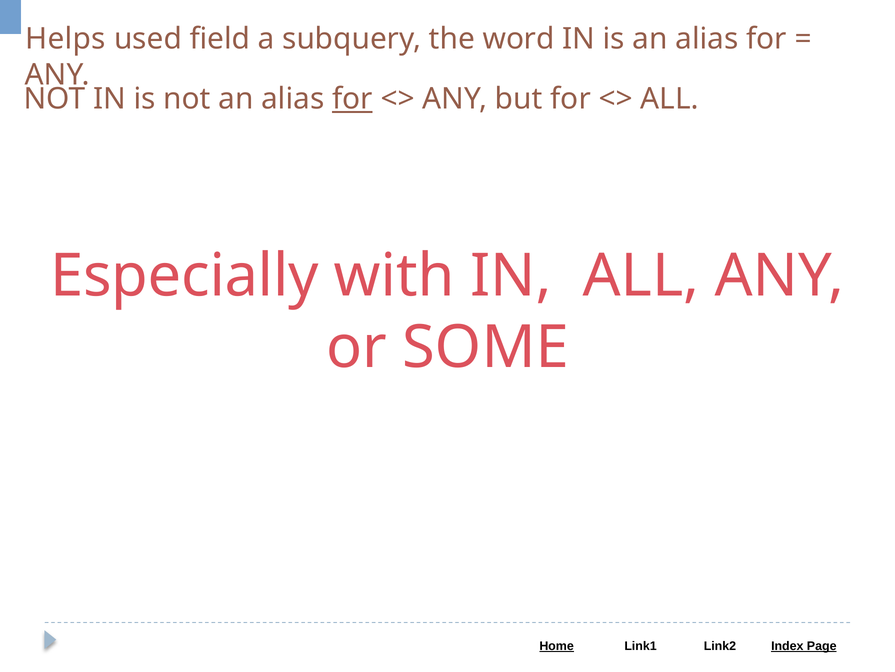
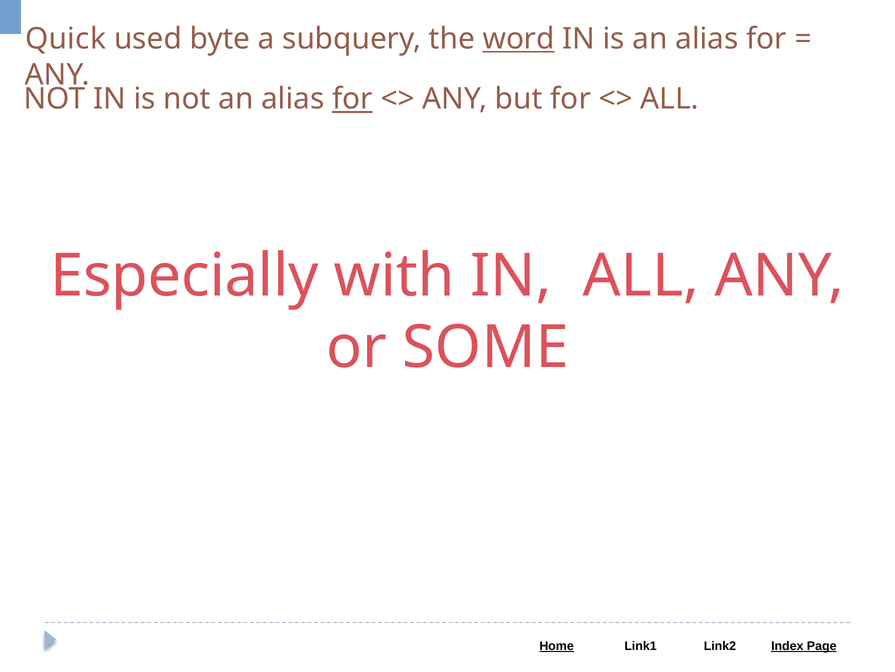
Helps: Helps -> Quick (65, 39)
field: field -> byte (220, 39)
word underline: none -> present (519, 39)
